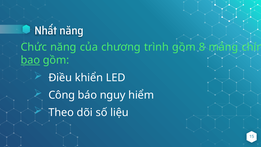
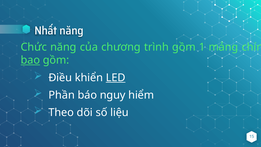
8: 8 -> 1 (202, 47)
LED underline: none -> present (116, 78)
Công: Công -> Phần (62, 95)
